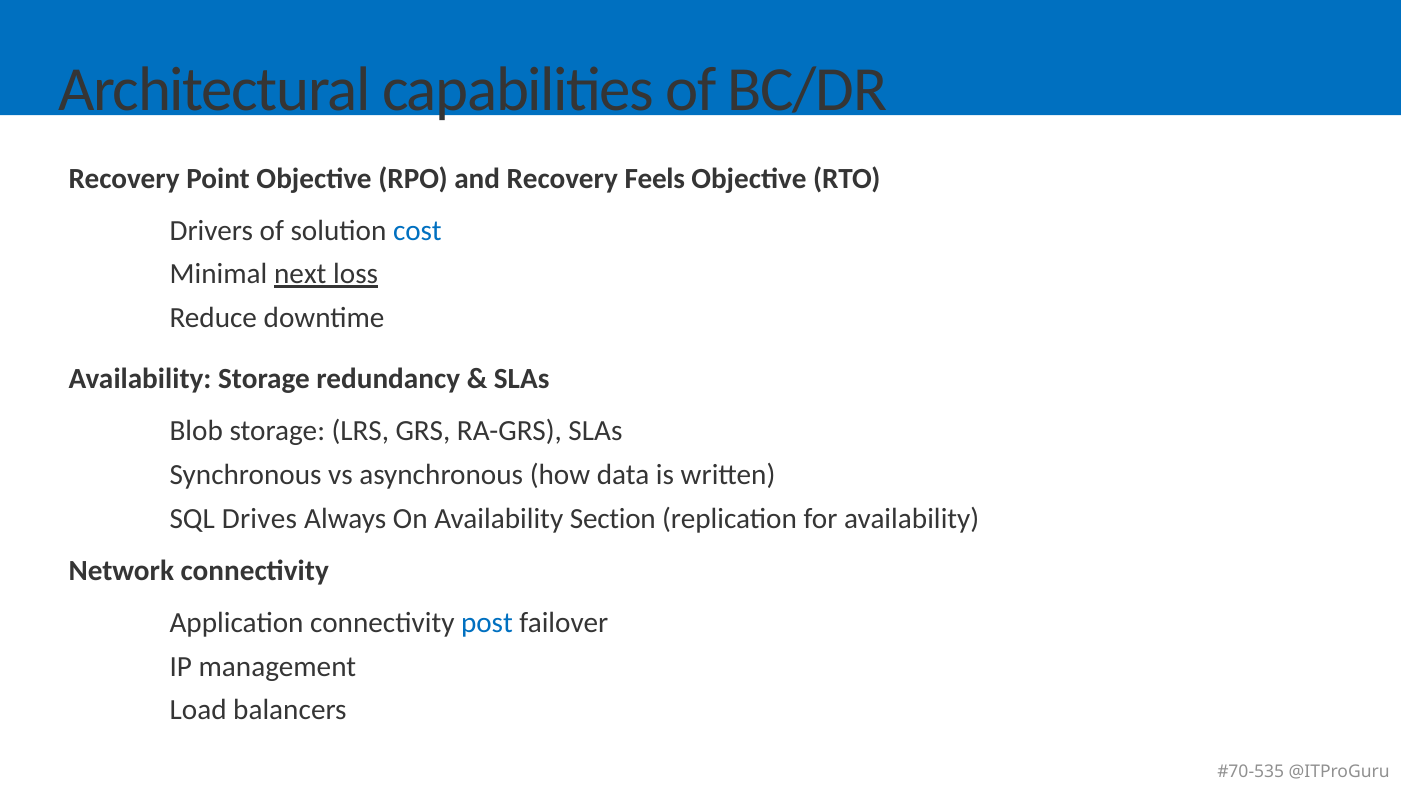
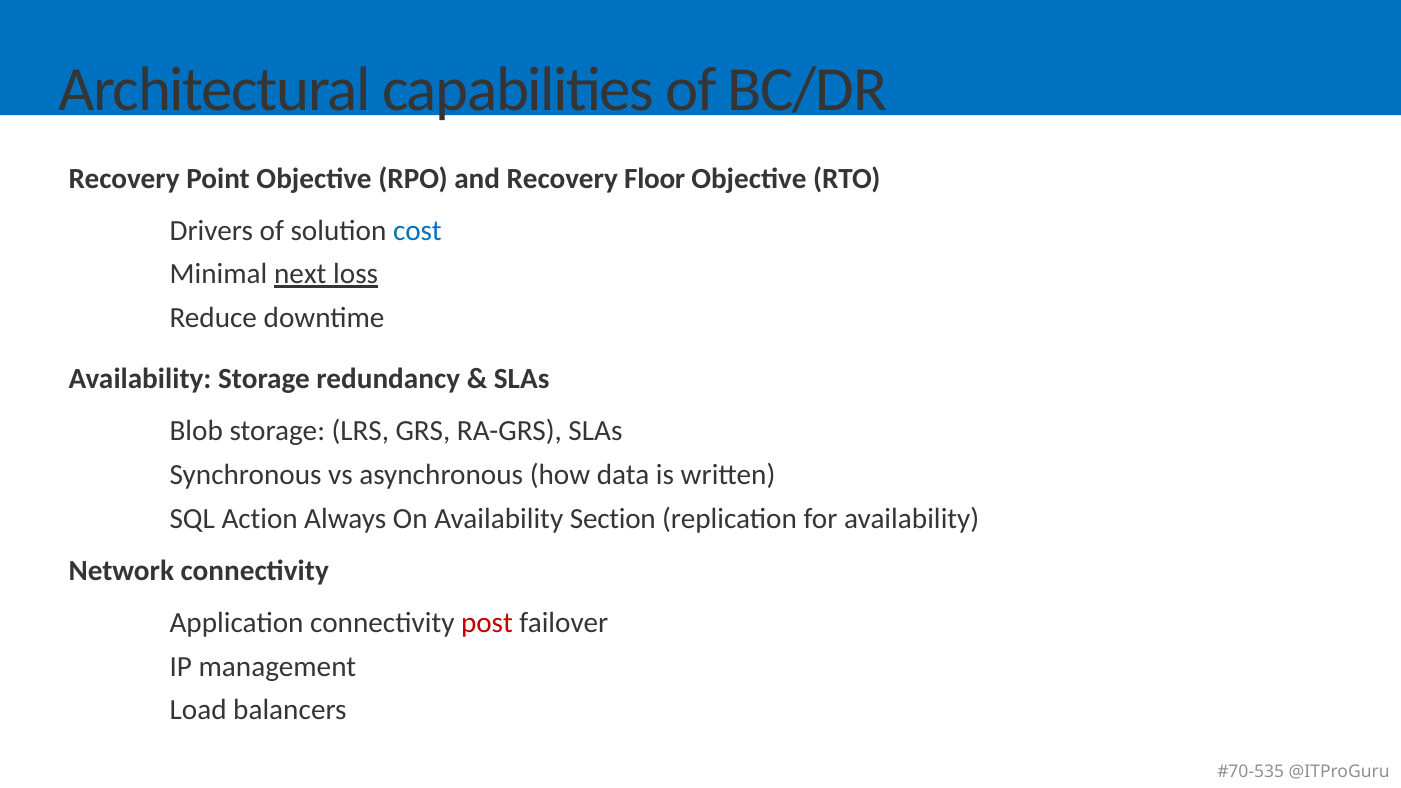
Feels: Feels -> Floor (655, 179)
Drives: Drives -> Action (260, 519)
post colour: blue -> red (487, 623)
